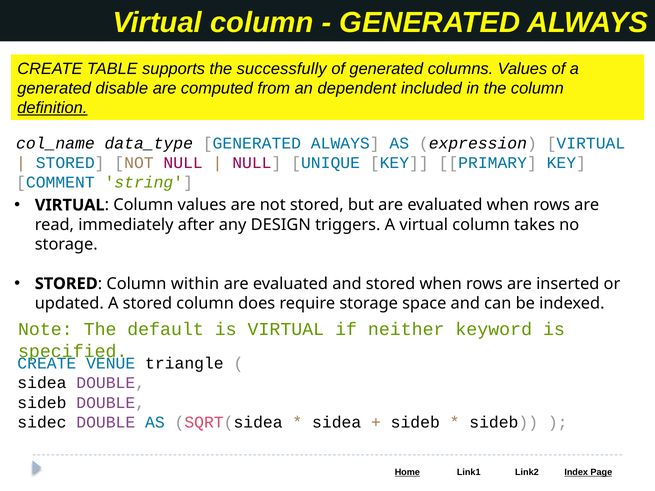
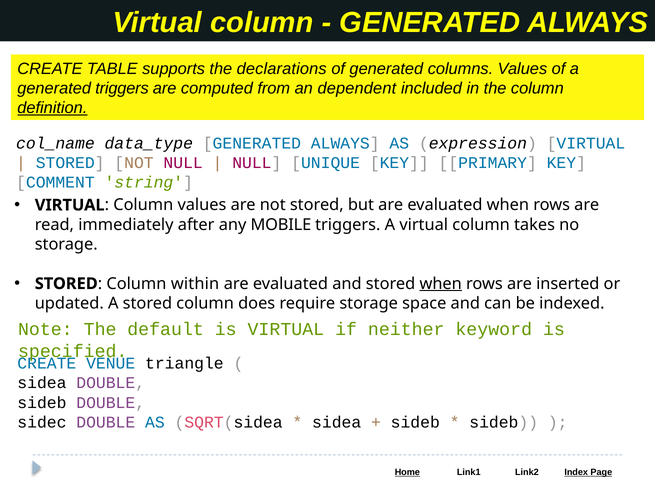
successfully: successfully -> declarations (282, 69)
generated disable: disable -> triggers (122, 88)
DESIGN: DESIGN -> MOBILE (281, 225)
when underline: none -> present (441, 284)
